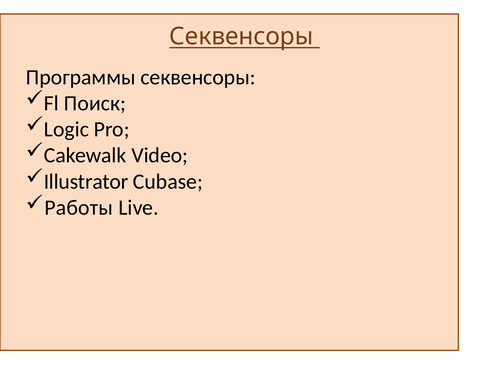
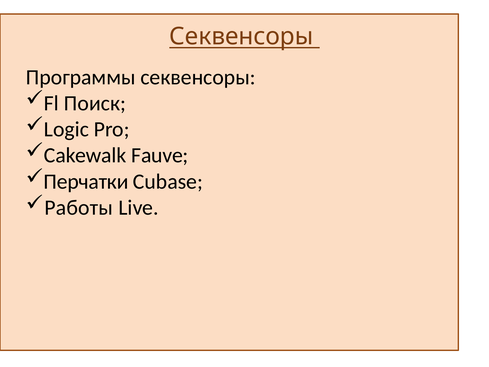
Video: Video -> Fauve (160, 155)
Illustrator: Illustrator -> Перчатки (86, 181)
